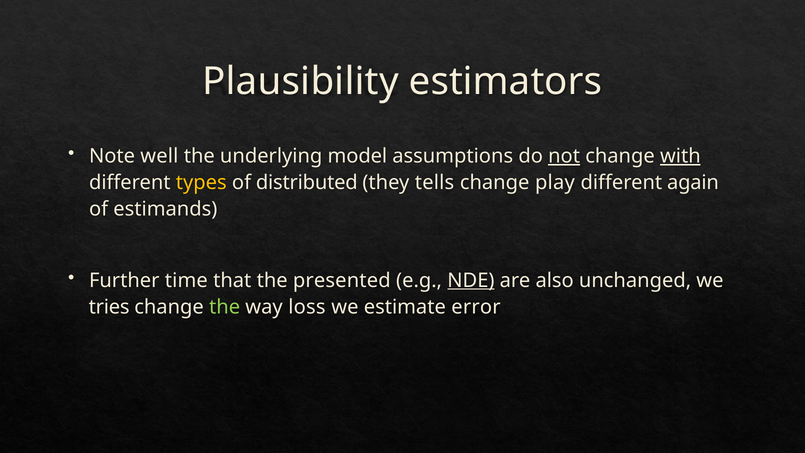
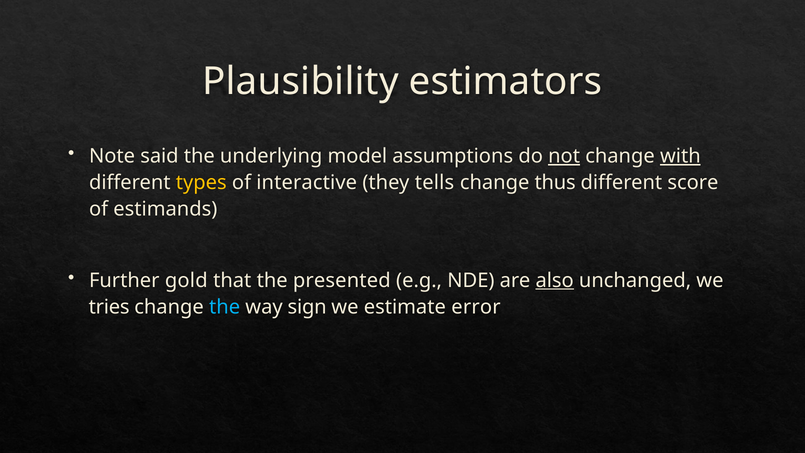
well: well -> said (159, 156)
distributed: distributed -> interactive (307, 183)
play: play -> thus (555, 183)
again: again -> score (693, 183)
time: time -> gold (186, 280)
NDE underline: present -> none (471, 280)
also underline: none -> present (555, 280)
the colour: light green -> light blue (225, 307)
loss: loss -> sign (307, 307)
